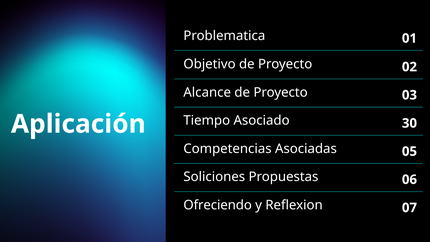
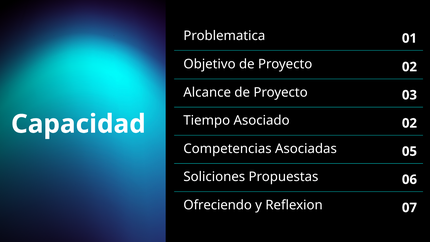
Asociado 30: 30 -> 02 (409, 123)
Aplicación: Aplicación -> Capacidad (78, 124)
